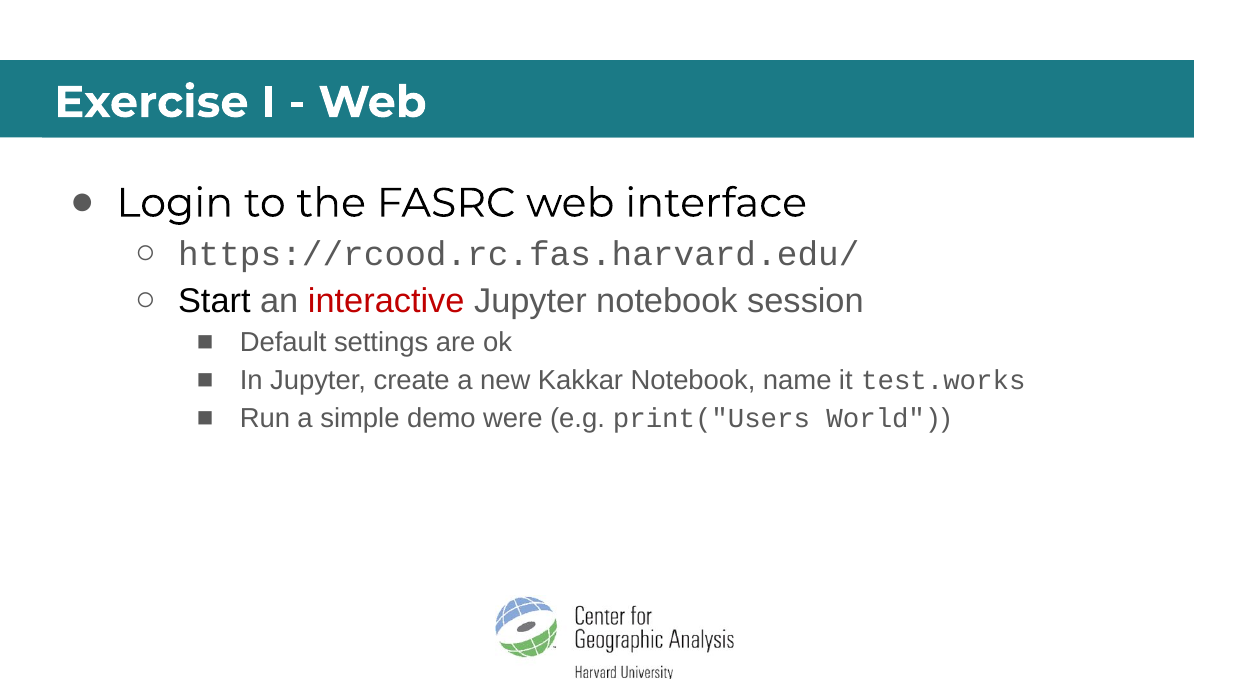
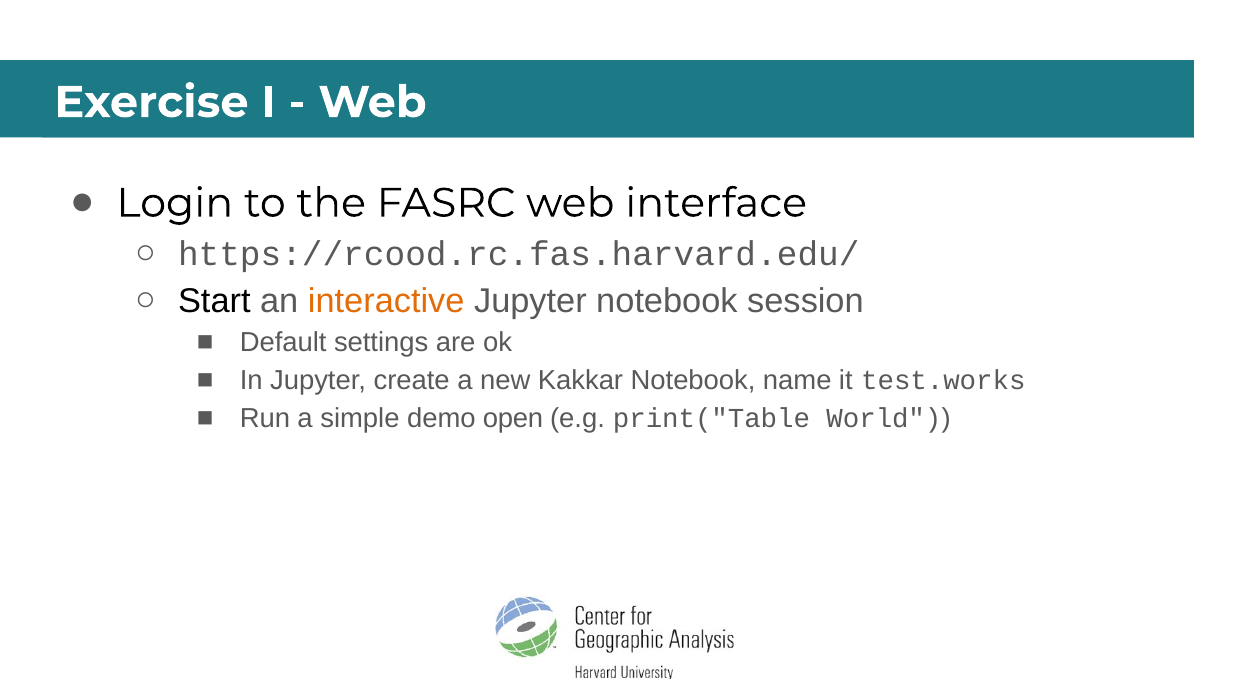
interactive colour: red -> orange (386, 302)
were: were -> open (513, 419)
print("Users: print("Users -> print("Table (711, 419)
